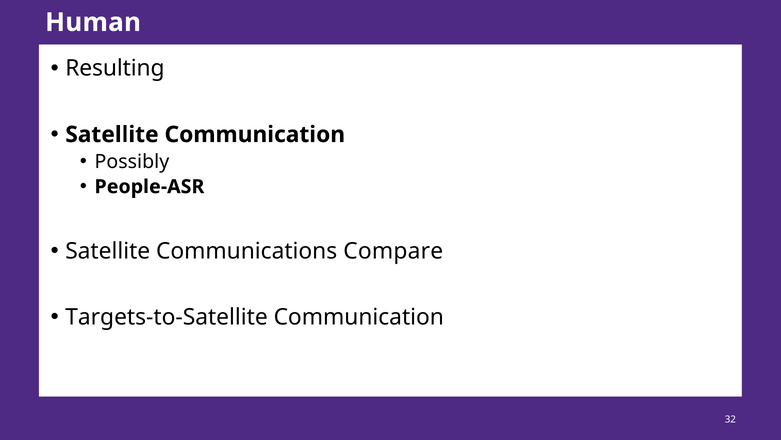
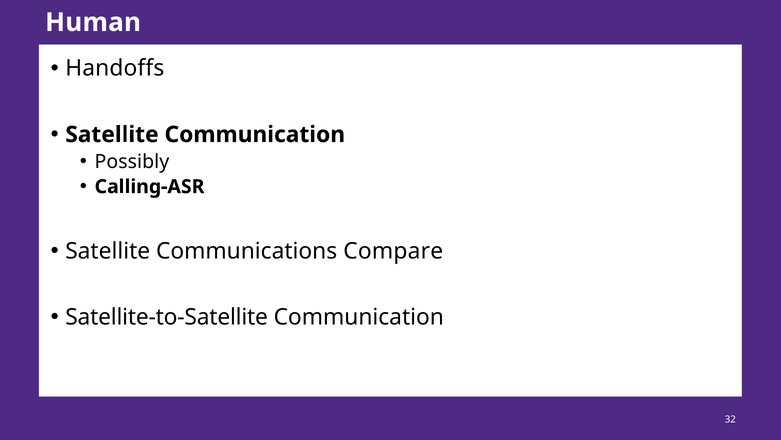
Resulting: Resulting -> Handoffs (115, 68)
People-ASR: People-ASR -> Calling-ASR (150, 186)
Targets-to-Satellite: Targets-to-Satellite -> Satellite-to-Satellite (167, 317)
